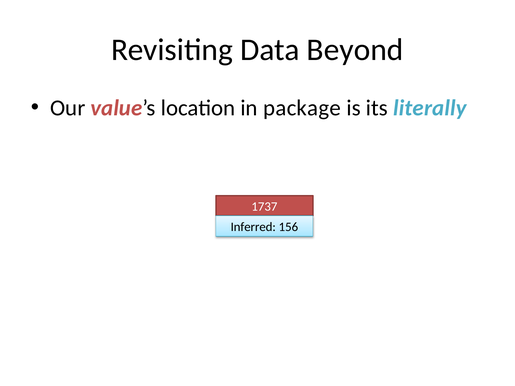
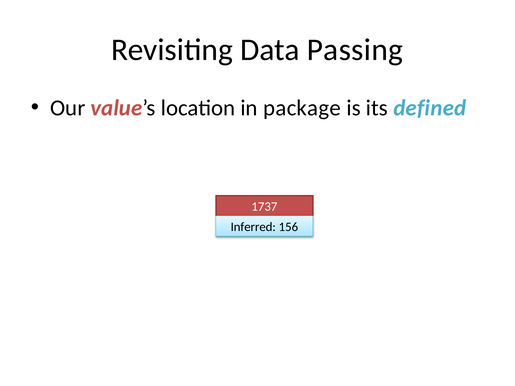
Beyond: Beyond -> Passing (355, 50)
literally: literally -> defined (430, 108)
